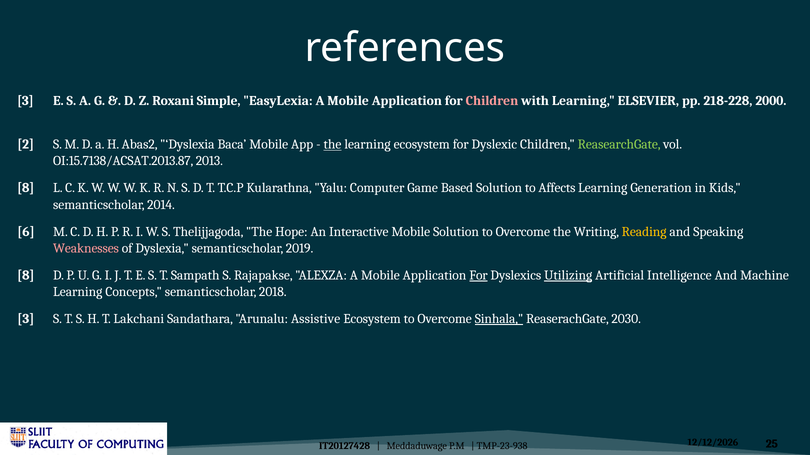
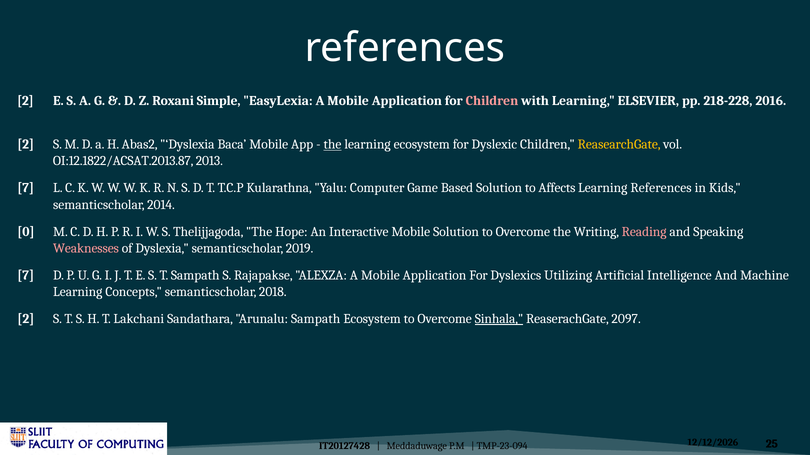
3: 3 -> 2 (25, 101)
2000: 2000 -> 2016 (771, 101)
ReasearchGate colour: light green -> yellow (619, 145)
OI:15.7138/ACSAT.2013.87: OI:15.7138/ACSAT.2013.87 -> OI:12.1822/ACSAT.2013.87 (123, 161)
8: 8 -> 7 (26, 188)
Learning Generation: Generation -> References (661, 188)
6: 6 -> 0 (26, 232)
Reading colour: yellow -> pink (644, 232)
8: 8 -> 7 (26, 276)
For underline: present -> none (478, 276)
Utilizing underline: present -> none (568, 276)
3: 3 -> 2 (26, 319)
Arunalu Assistive: Assistive -> Sampath (316, 319)
2030: 2030 -> 2097 (626, 319)
TMP-23-938: TMP-23-938 -> TMP-23-094 (502, 446)
